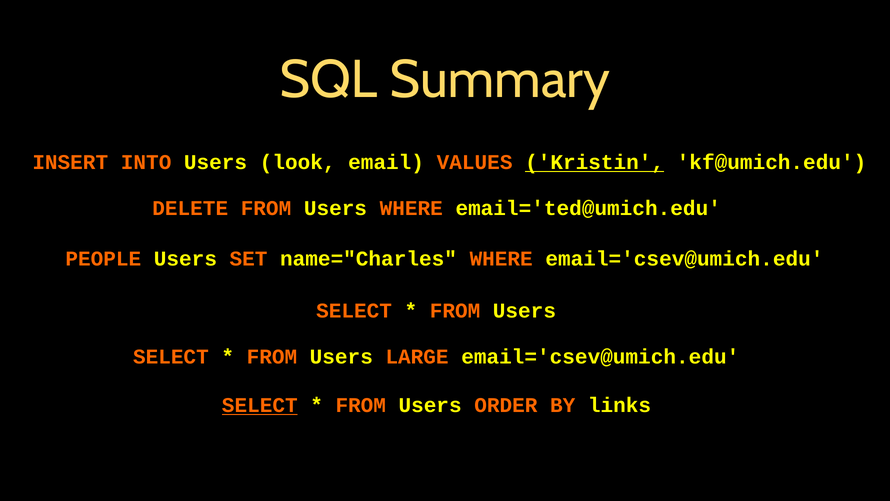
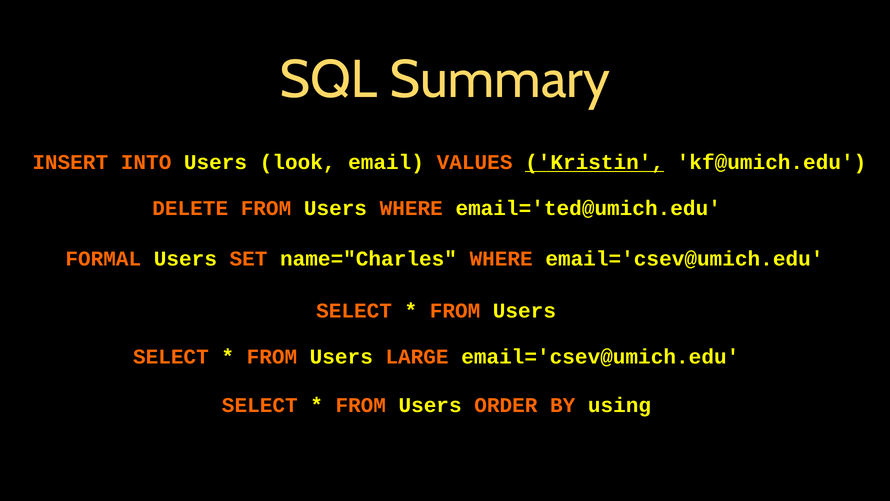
PEOPLE: PEOPLE -> FORMAL (103, 258)
SELECT underline: present -> none (260, 405)
links: links -> using (619, 405)
